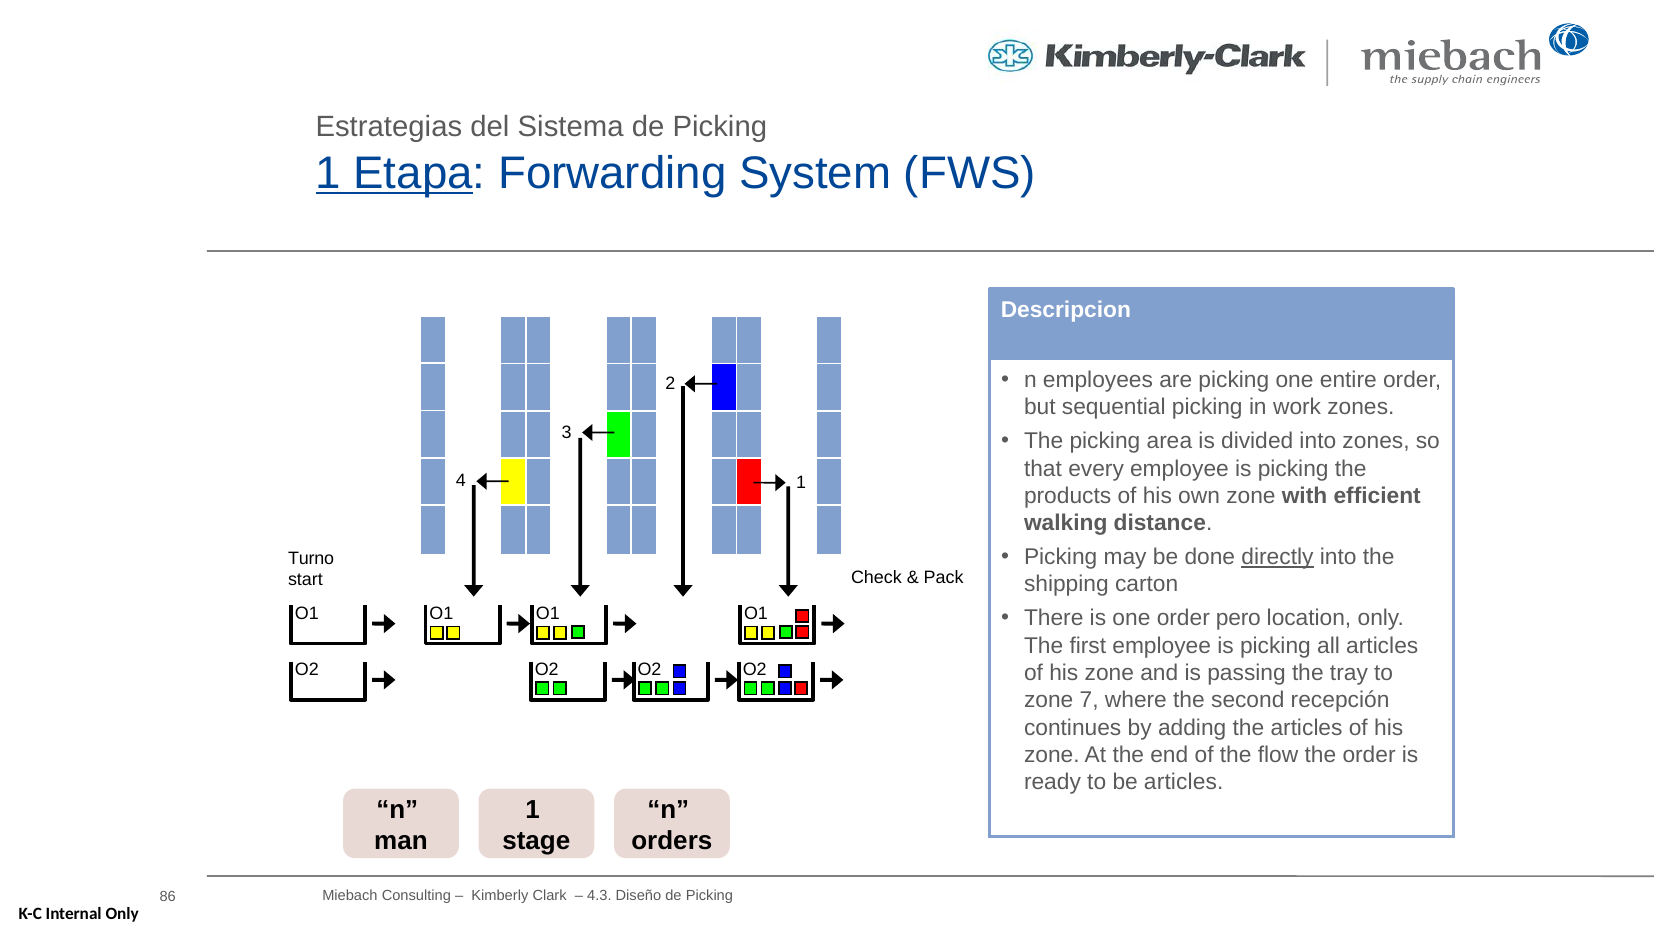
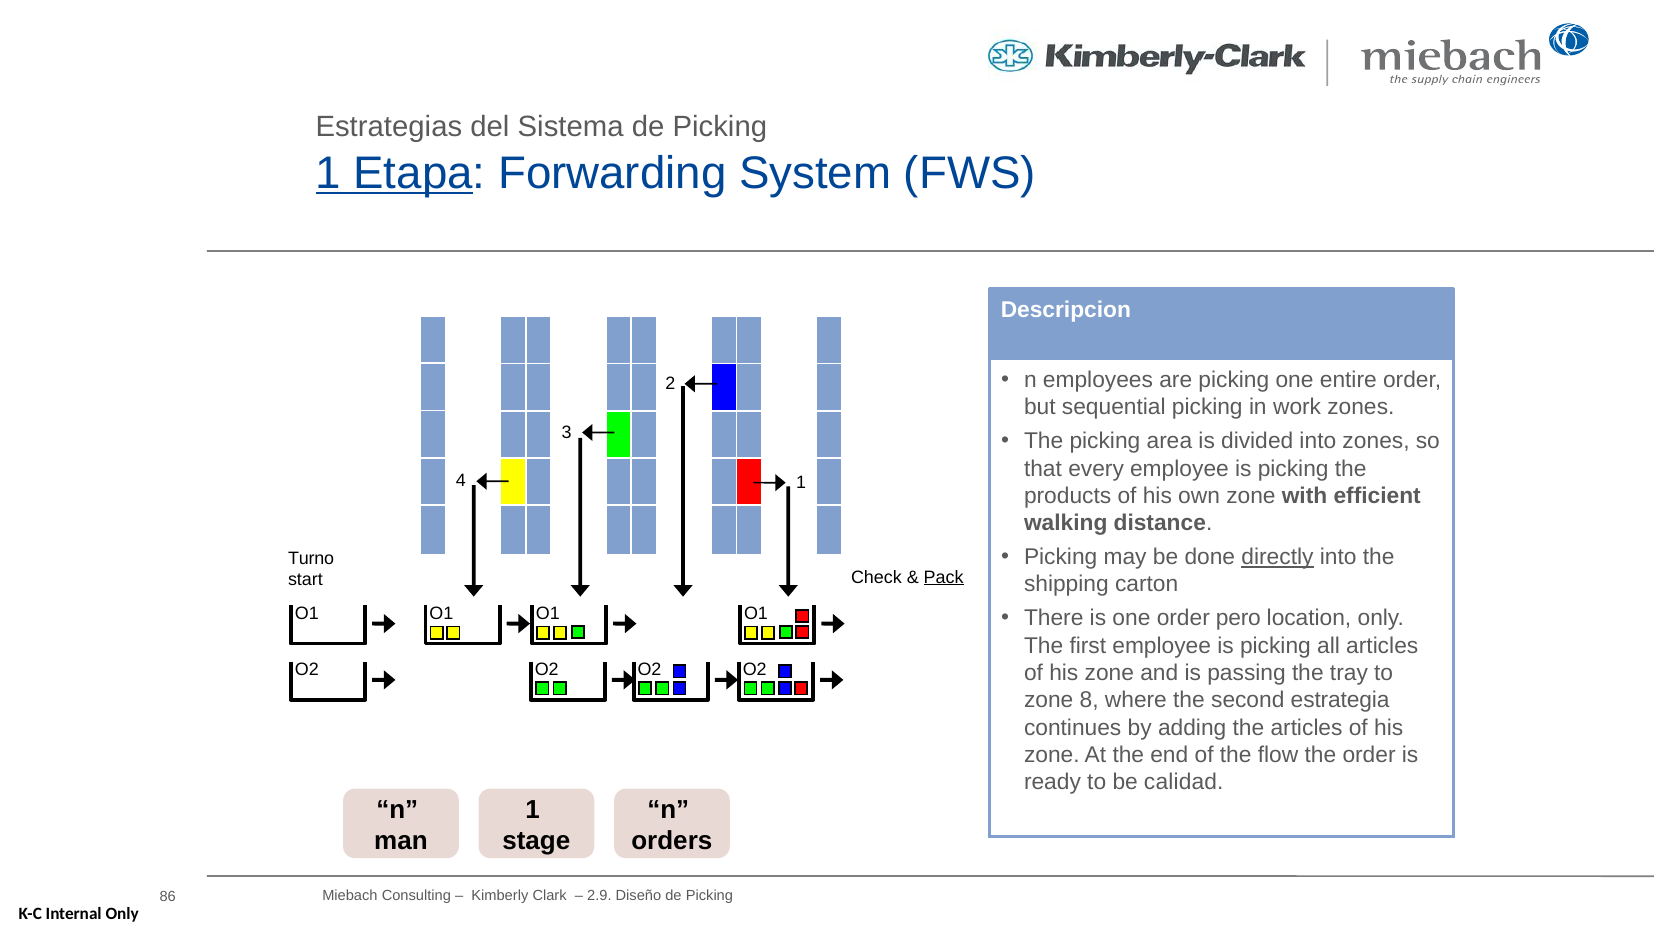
Pack underline: none -> present (944, 577)
7: 7 -> 8 (1089, 701)
recepción: recepción -> estrategia (1340, 701)
be articles: articles -> calidad (1184, 783)
4.3: 4.3 -> 2.9 (599, 896)
